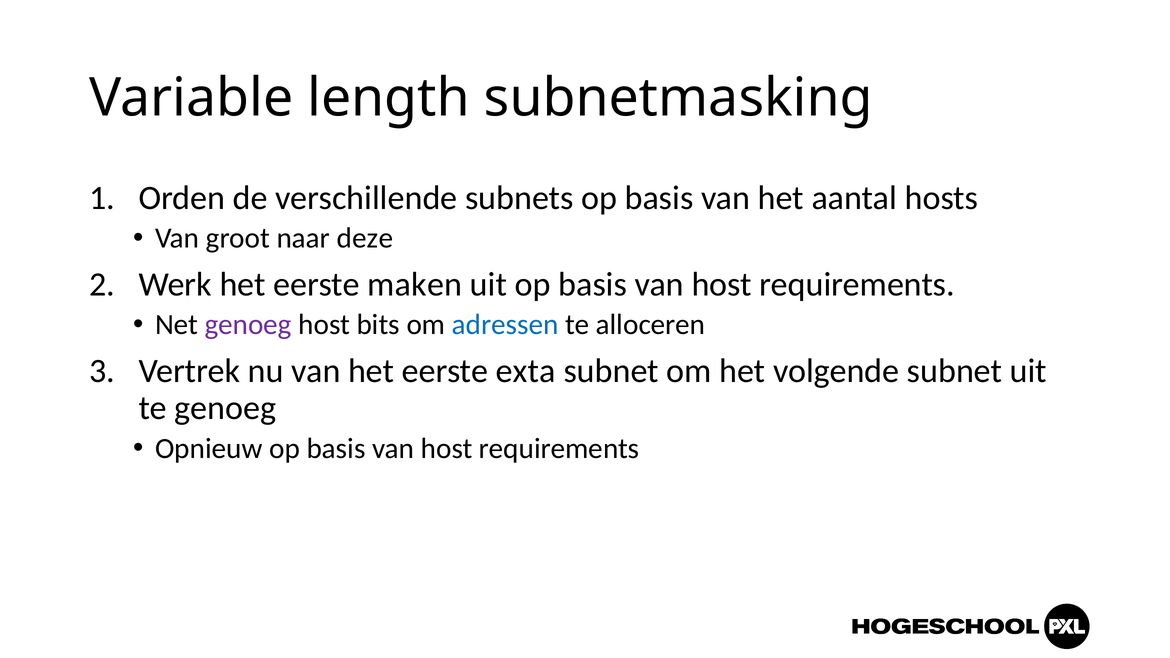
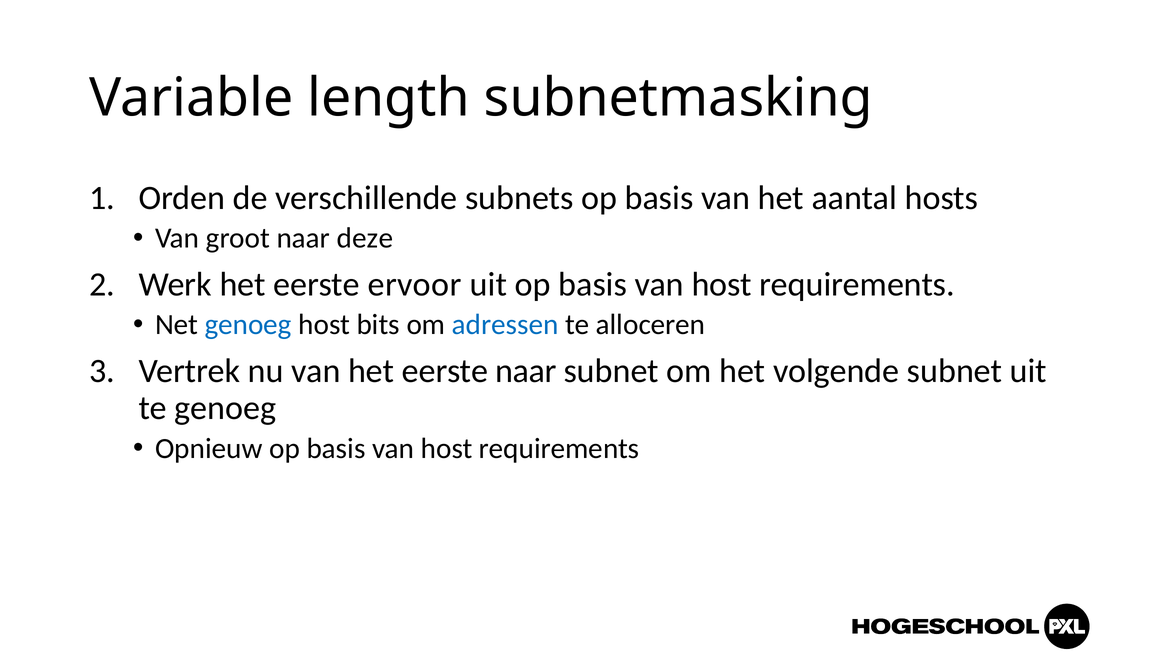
maken: maken -> ervoor (415, 285)
genoeg colour: purple -> blue (248, 325)
eerste exta: exta -> naar (526, 371)
